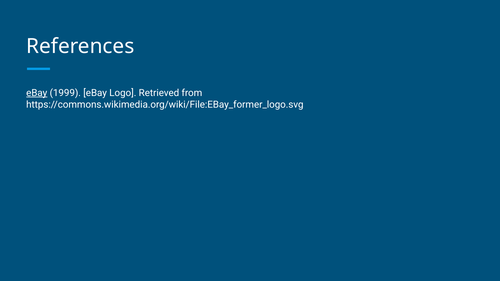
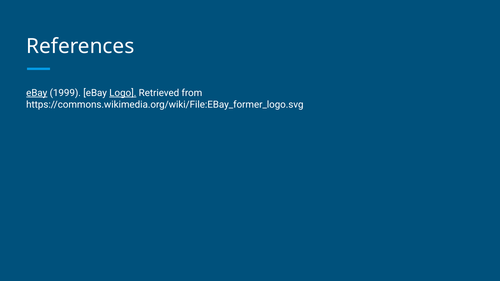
Logo underline: none -> present (123, 93)
